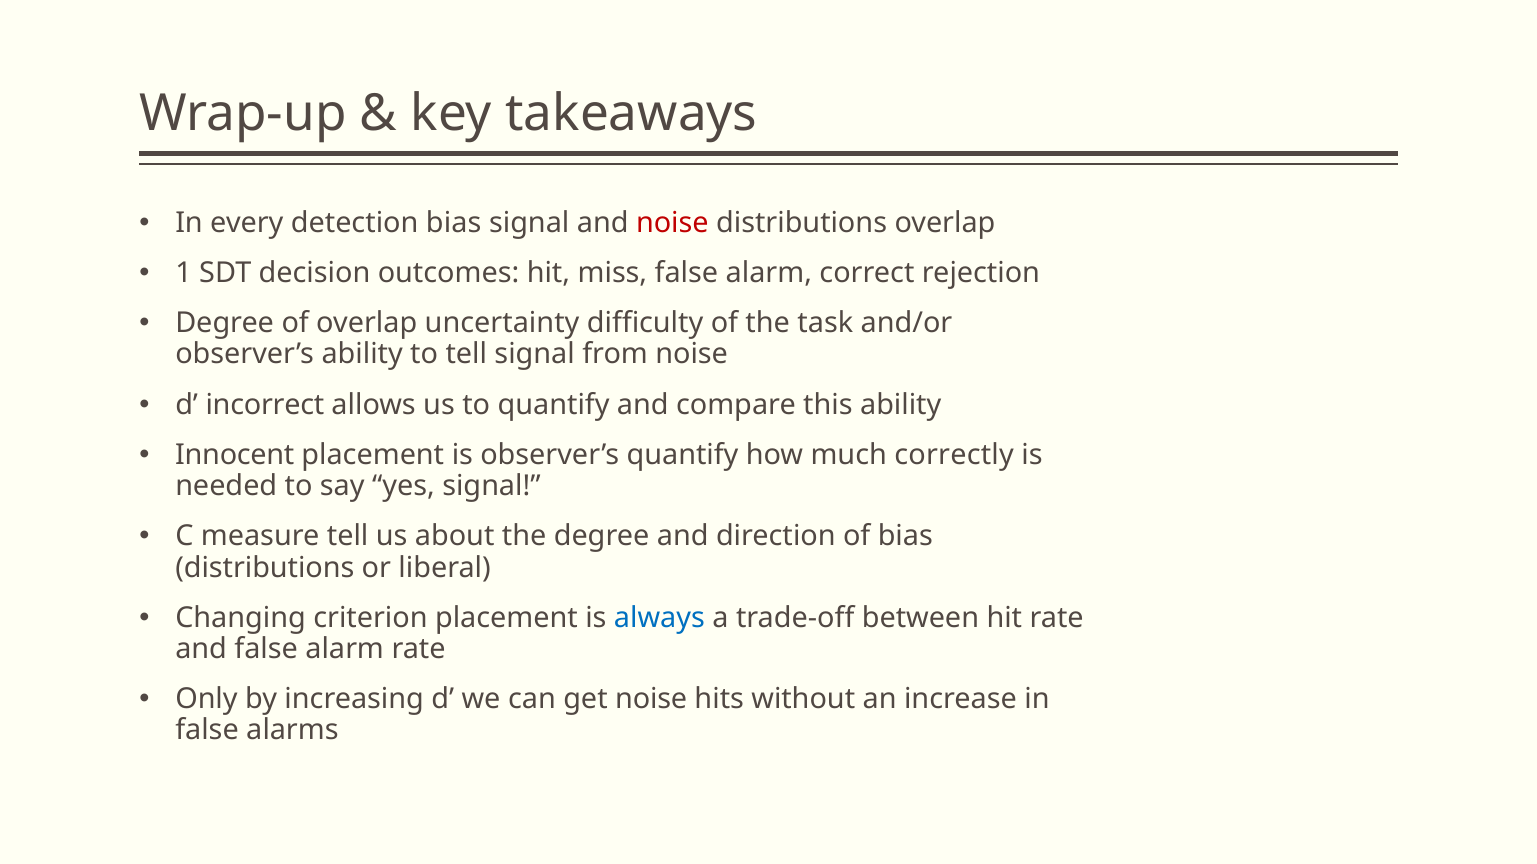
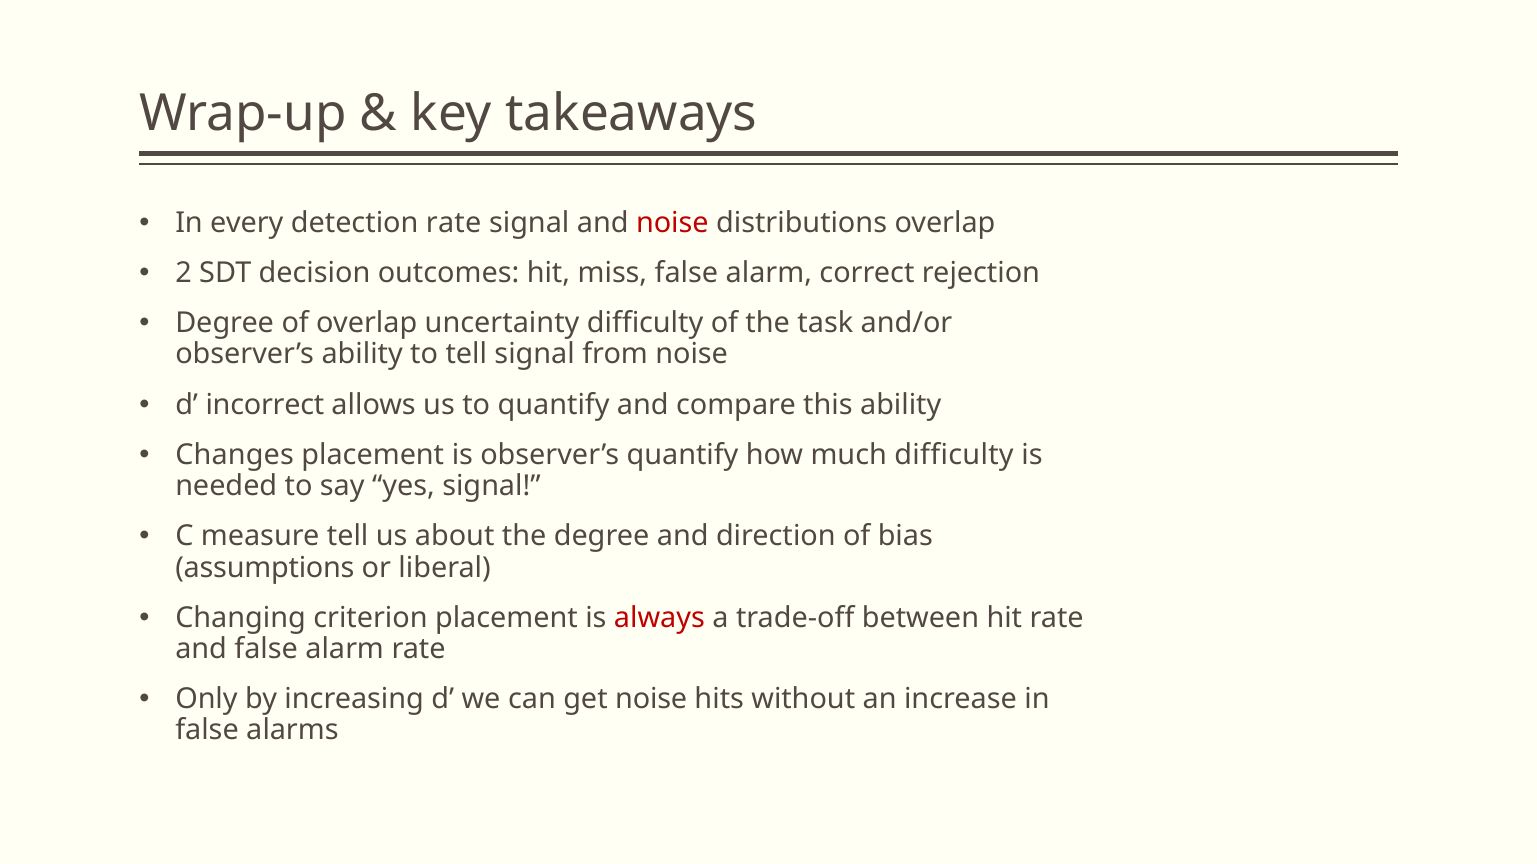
detection bias: bias -> rate (454, 223)
1: 1 -> 2 (184, 273)
Innocent: Innocent -> Changes (235, 455)
much correctly: correctly -> difficulty (954, 455)
distributions: distributions -> assumptions (265, 568)
always colour: blue -> red (659, 618)
